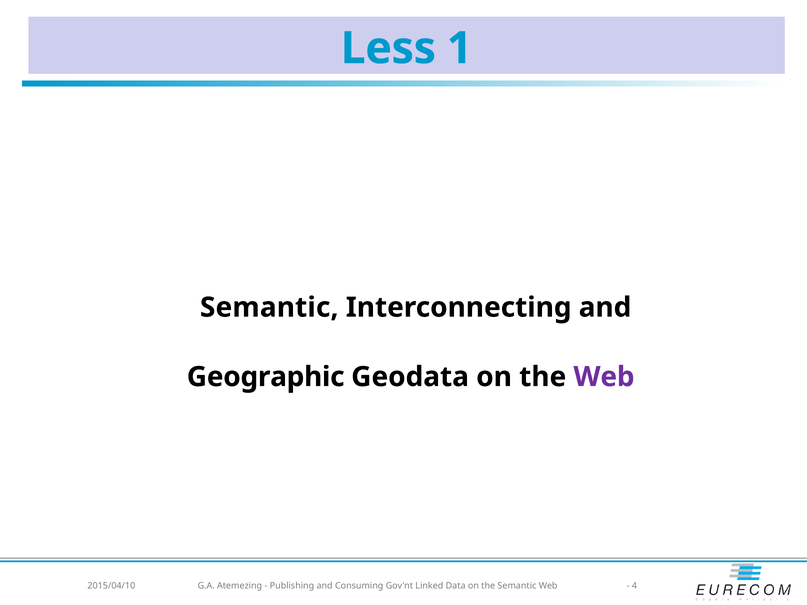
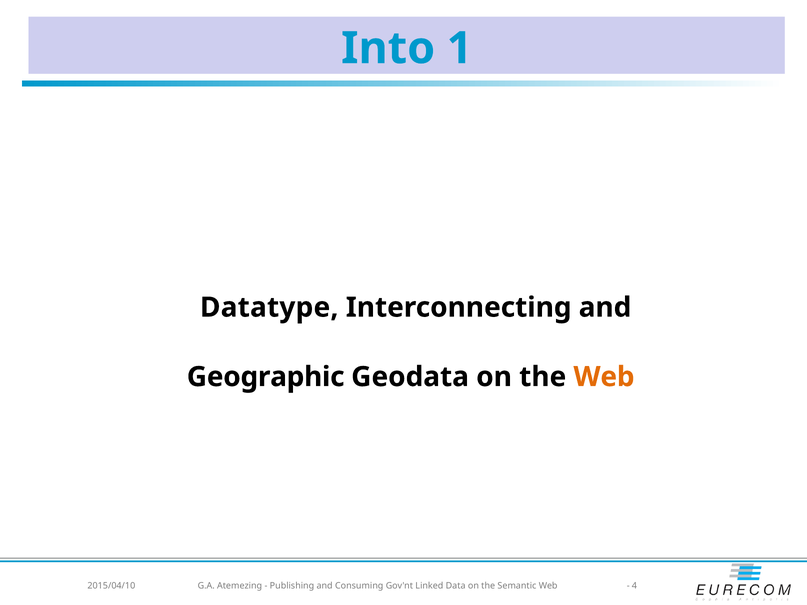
Less: Less -> Into (388, 48)
Semantic: Semantic -> Datatype (269, 308)
Web colour: purple -> orange (604, 377)
